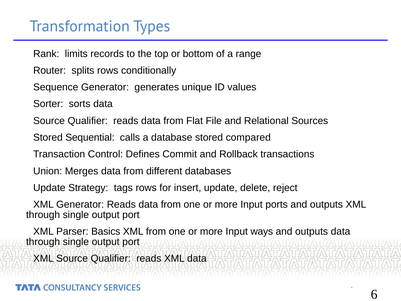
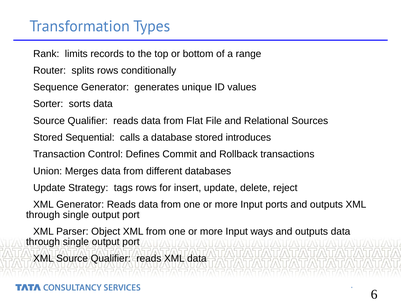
compared: compared -> introduces (248, 137)
Basics: Basics -> Object (106, 231)
